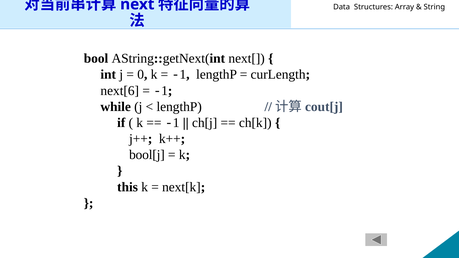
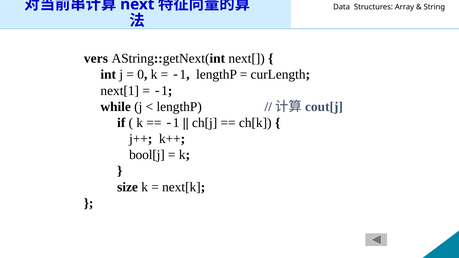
bool: bool -> vers (96, 59)
next[6: next[6 -> next[1 (120, 91)
this: this -> size (128, 187)
